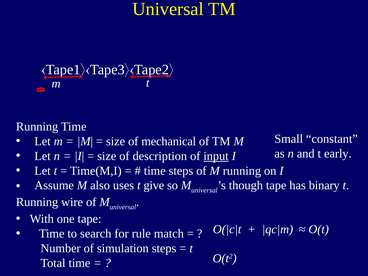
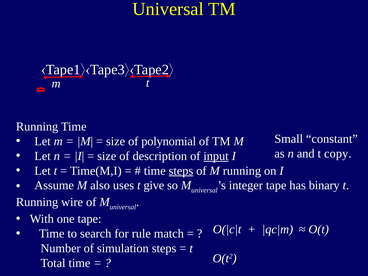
mechanical: mechanical -> polynomial (169, 141)
early: early -> copy (338, 154)
steps underline: none -> present (181, 171)
though: though -> integer (246, 185)
